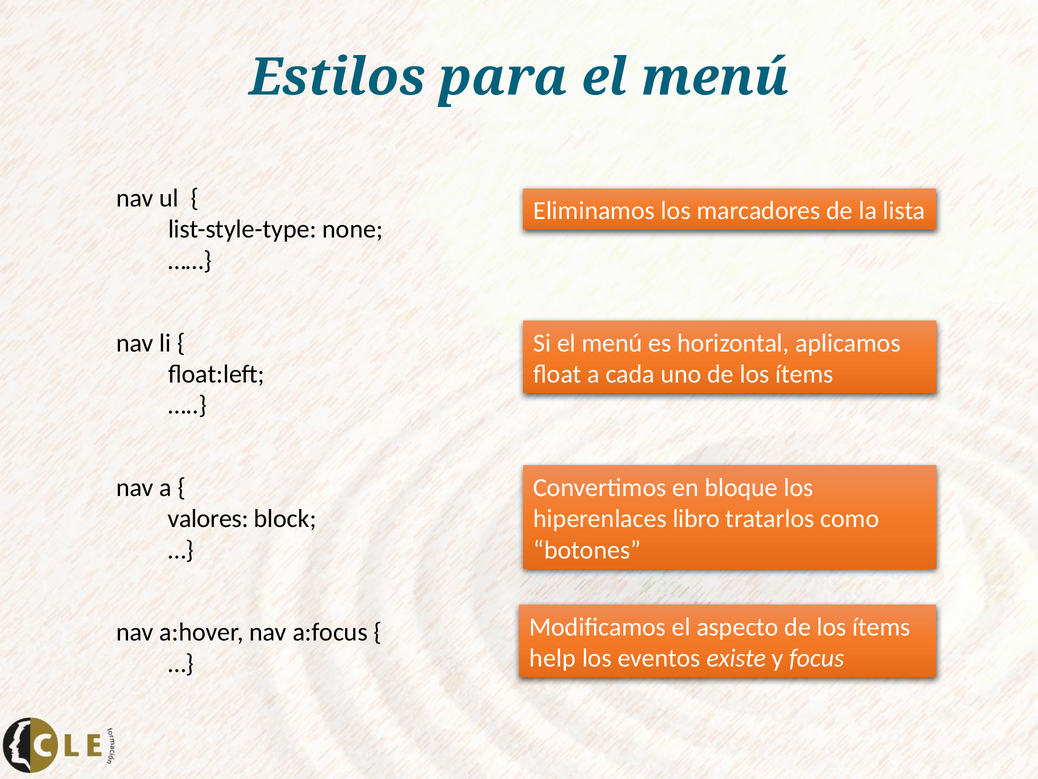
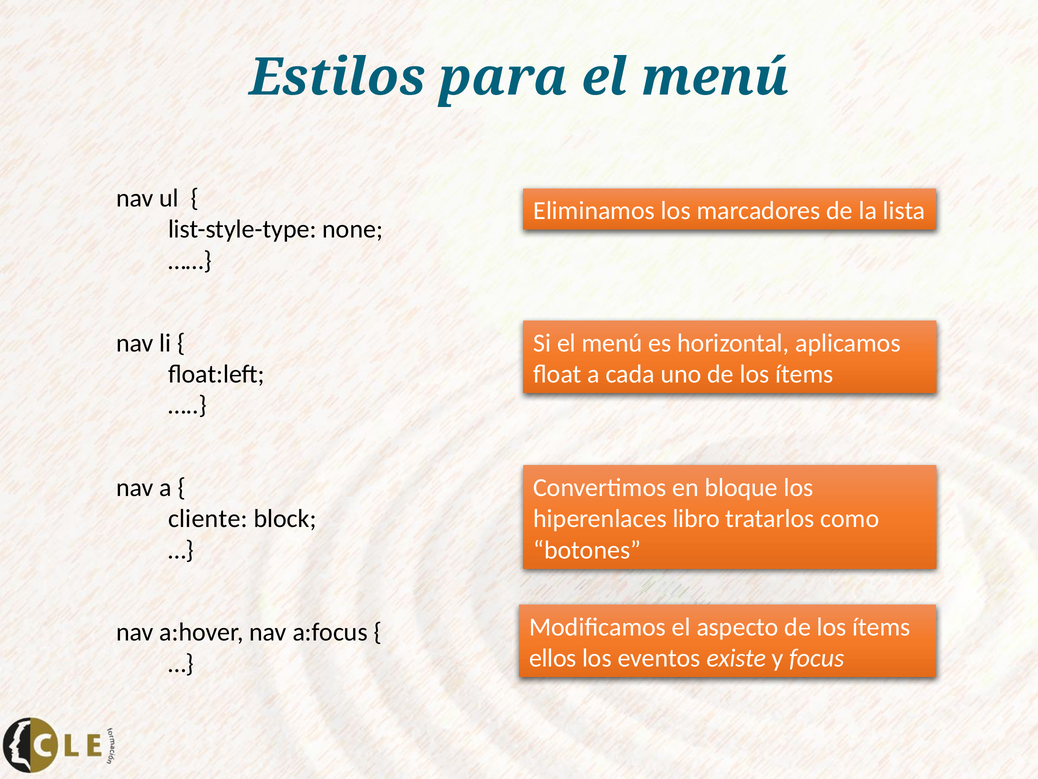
valores: valores -> cliente (208, 519)
help: help -> ellos (553, 658)
